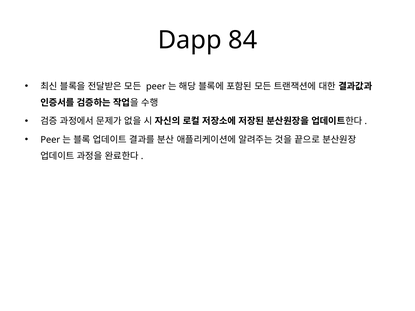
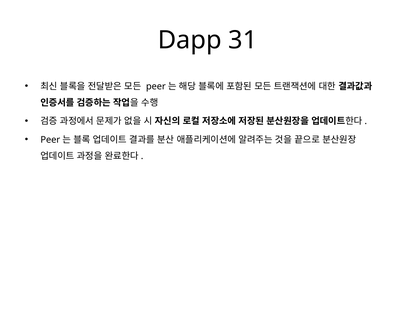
84: 84 -> 31 (243, 40)
